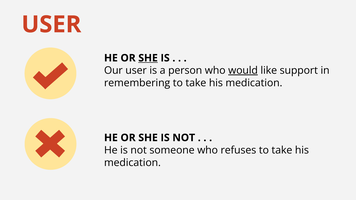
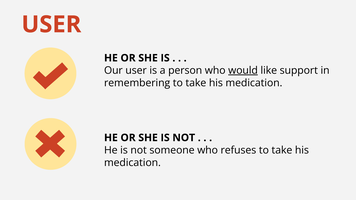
SHE underline: present -> none (148, 58)
